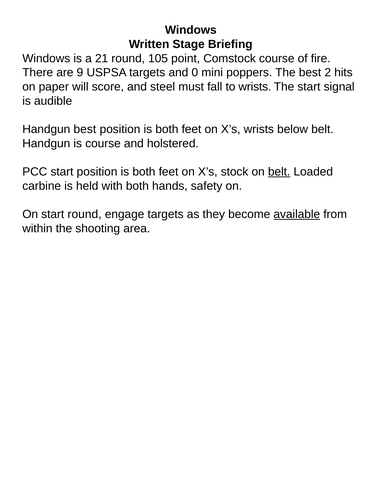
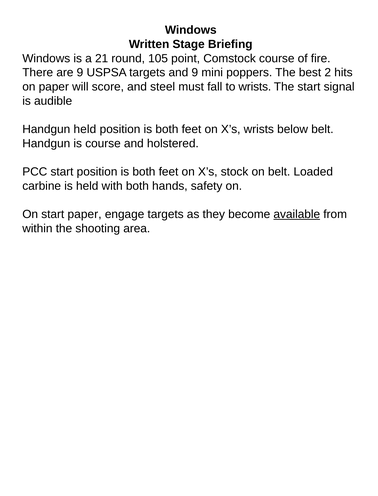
and 0: 0 -> 9 (195, 73)
Handgun best: best -> held (85, 129)
belt underline: present -> none (279, 172)
start round: round -> paper (85, 214)
